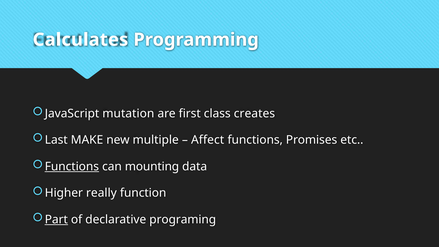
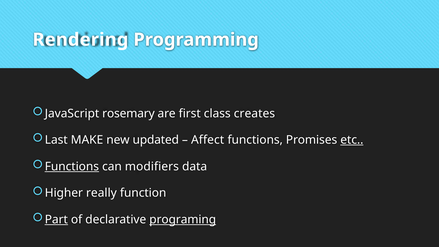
Calculates: Calculates -> Rendering (80, 40)
mutation: mutation -> rosemary (128, 113)
multiple: multiple -> updated (156, 140)
etc underline: none -> present (352, 140)
mounting: mounting -> modifiers (152, 166)
programing underline: none -> present (183, 219)
